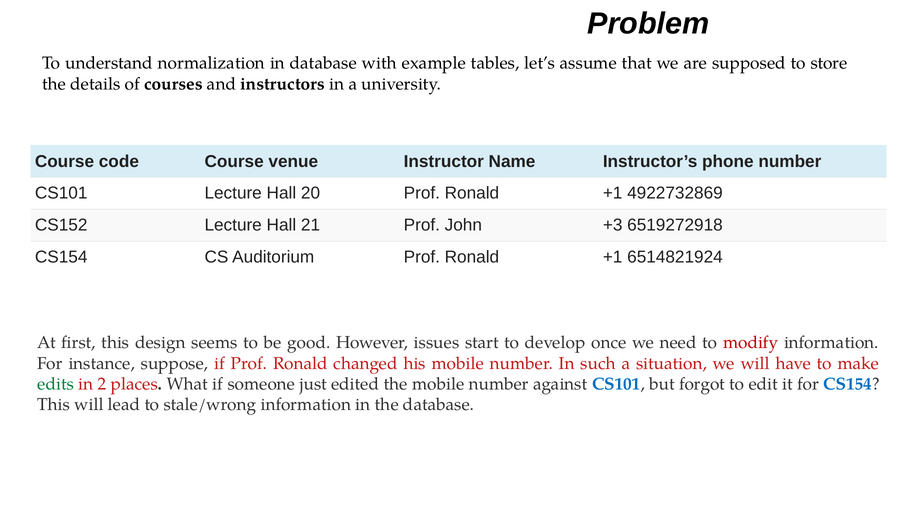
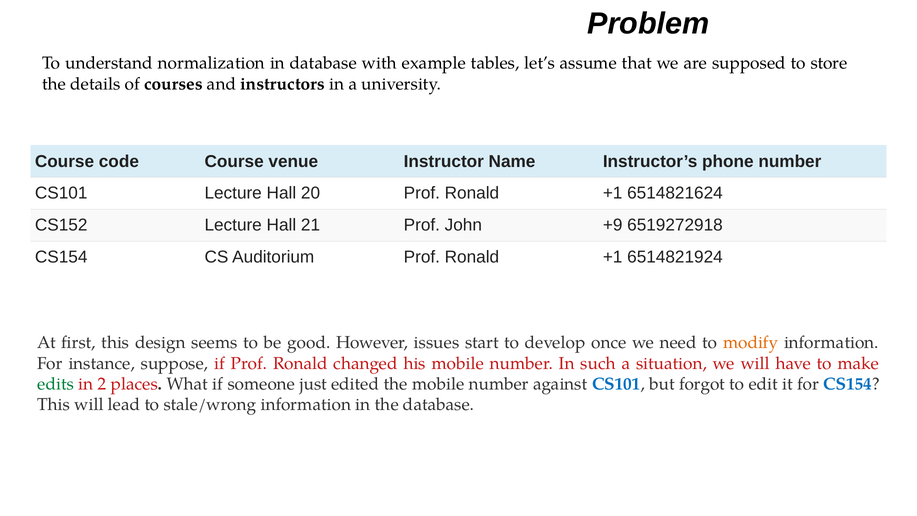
4922732869: 4922732869 -> 6514821624 (675, 193)
+3: +3 -> +9 (613, 225)
modify colour: red -> orange (751, 343)
